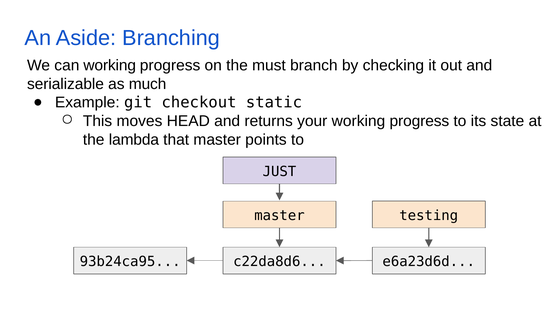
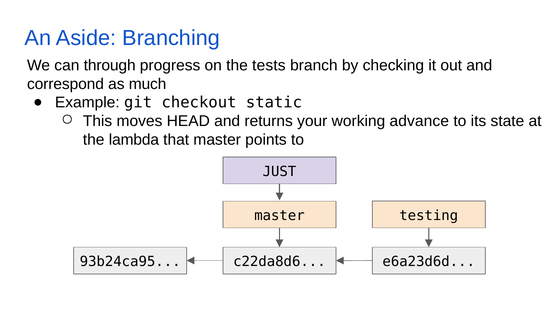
can working: working -> through (110, 65)
must: must -> tests (269, 65)
serializable: serializable -> correspond (65, 84)
your working progress: progress -> advance (419, 121)
